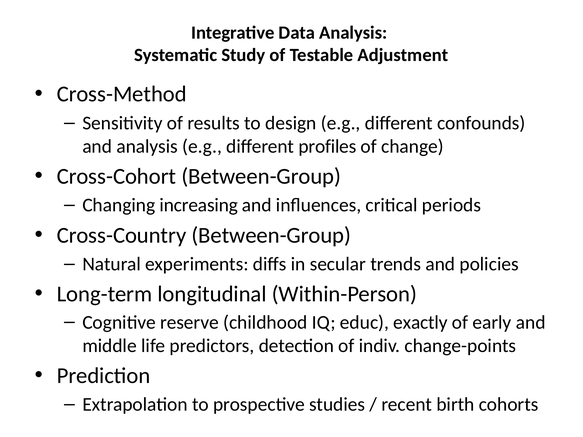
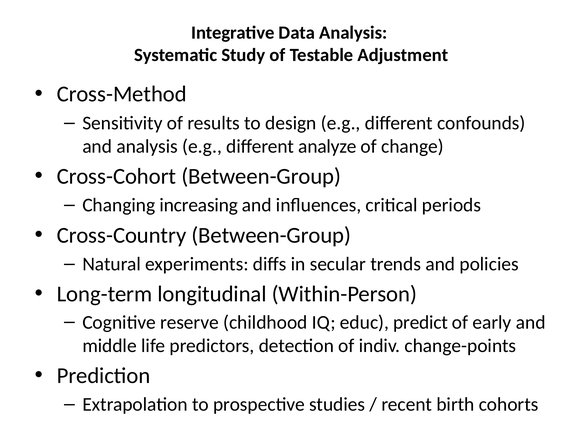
profiles: profiles -> analyze (327, 146)
exactly: exactly -> predict (421, 322)
